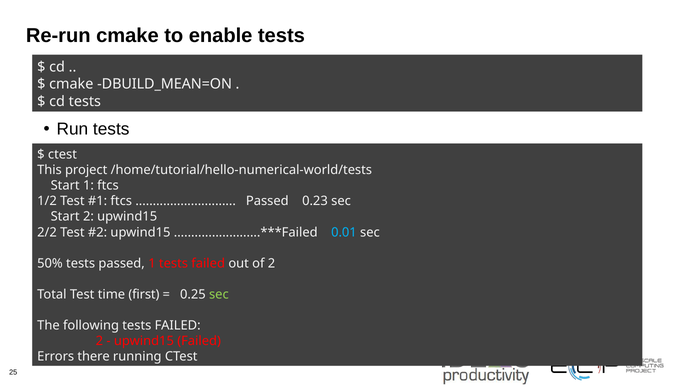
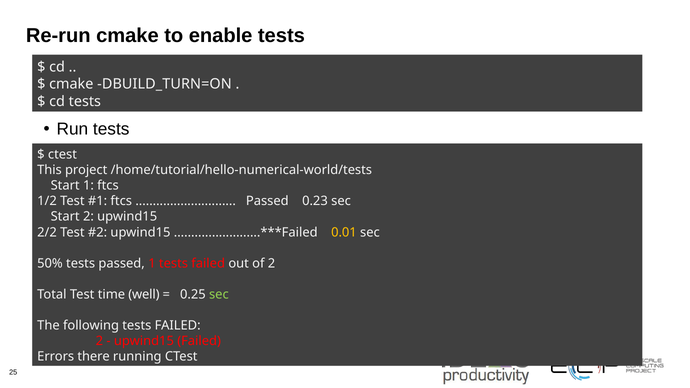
DBUILD_MEAN=ON: DBUILD_MEAN=ON -> DBUILD_TURN=ON (164, 84)
0.01 colour: light blue -> yellow (344, 232)
first: first -> well (144, 294)
